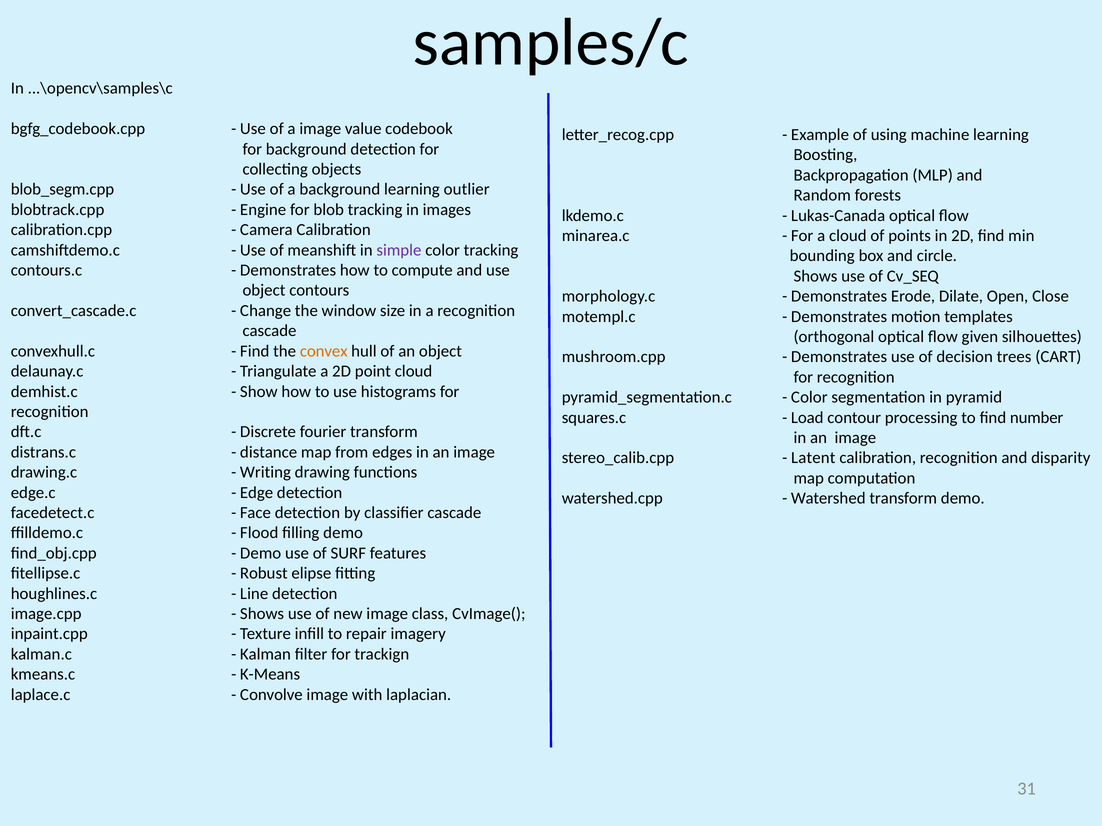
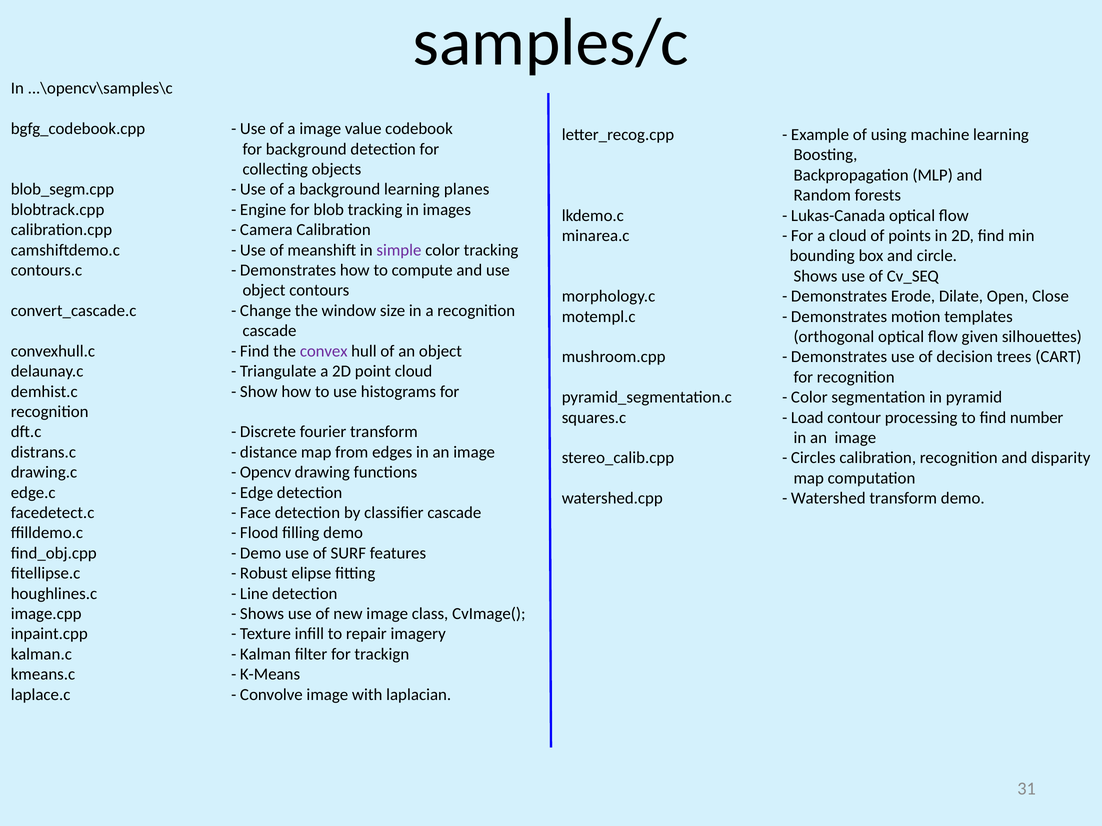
outlier: outlier -> planes (467, 190)
convex colour: orange -> purple (324, 351)
Latent: Latent -> Circles (813, 458)
Writing: Writing -> Opencv (266, 473)
